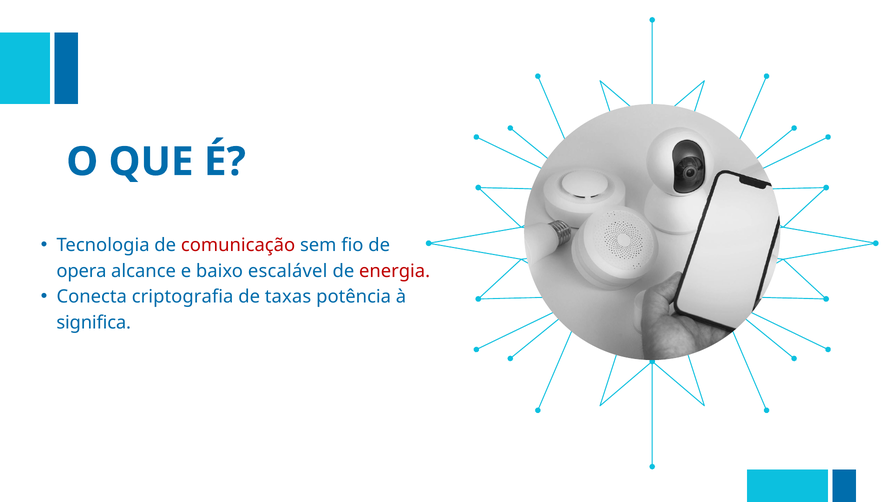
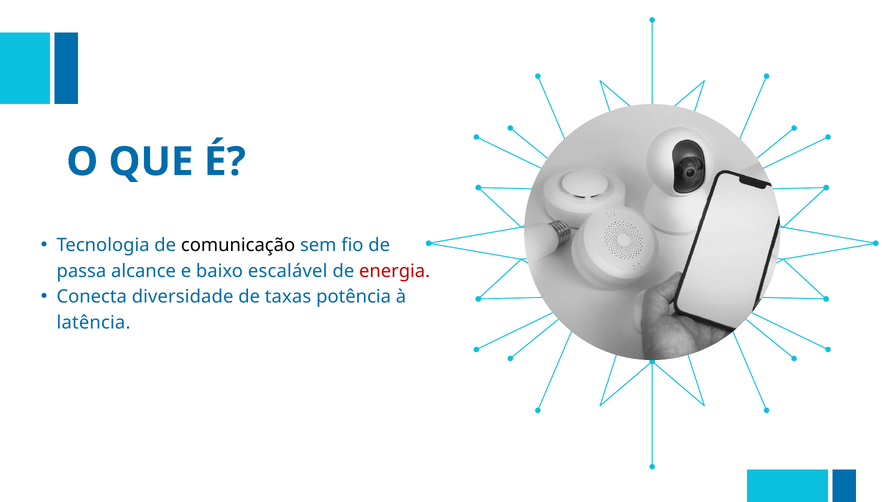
comunicação colour: red -> black (238, 245)
opera: opera -> passa (81, 271)
criptografia: criptografia -> diversidade (183, 297)
significa: significa -> latência (94, 323)
